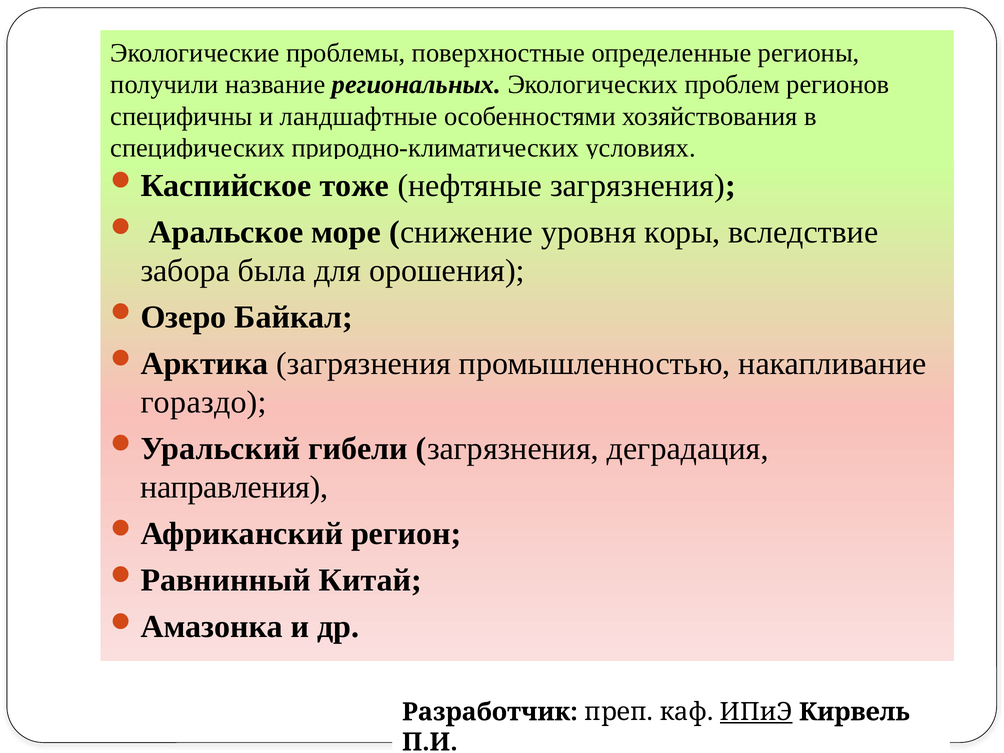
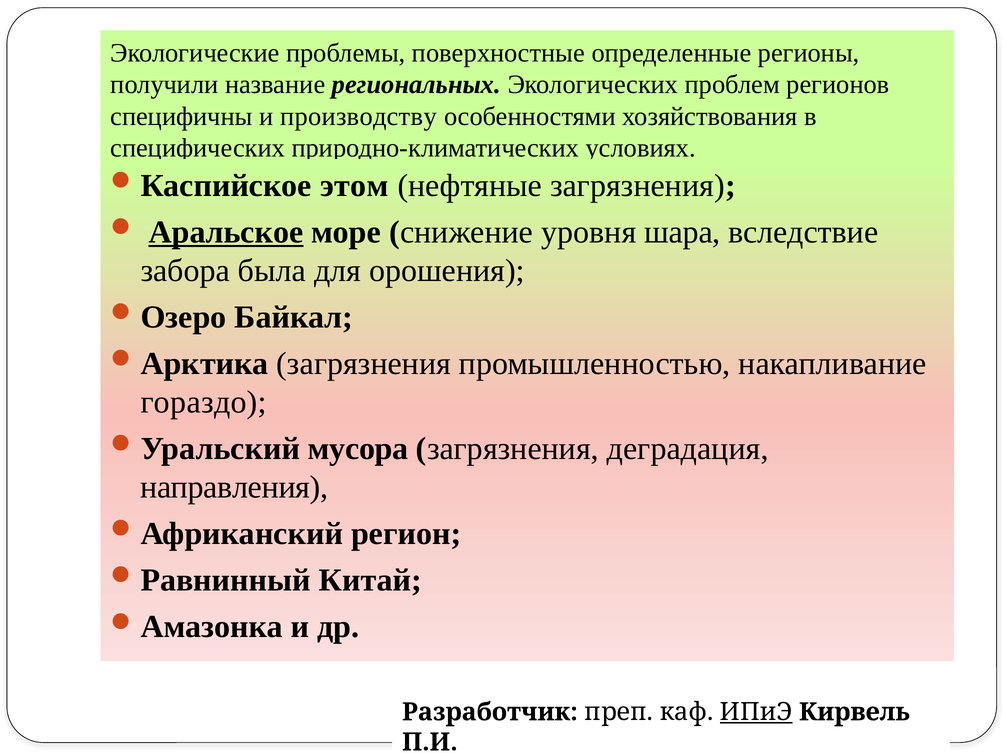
ландшафтные: ландшафтные -> производству (359, 116)
тоже: тоже -> этом (354, 185)
Аральское underline: none -> present (226, 232)
коры: коры -> шара (682, 232)
гибели: гибели -> мусора (358, 449)
